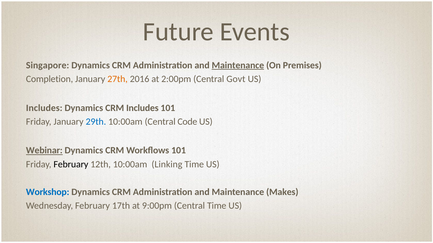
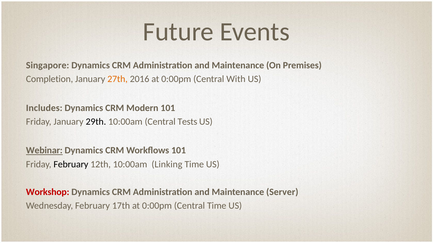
Maintenance underline: present -> none (238, 65)
2016 at 2:00pm: 2:00pm -> 0:00pm (176, 79)
Govt: Govt -> With (236, 79)
CRM Includes: Includes -> Modern (142, 108)
29th colour: blue -> black (96, 122)
Code: Code -> Tests (187, 122)
Workshop colour: blue -> red (48, 192)
Makes: Makes -> Server (282, 192)
17th at 9:00pm: 9:00pm -> 0:00pm (157, 206)
